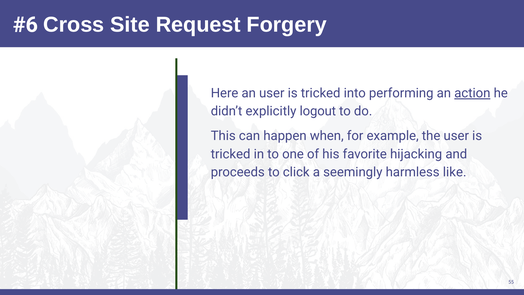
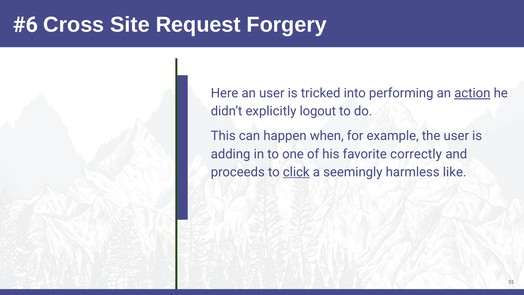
tricked: tricked -> adding (231, 154)
hijacking: hijacking -> correctly (416, 154)
click underline: none -> present (296, 172)
